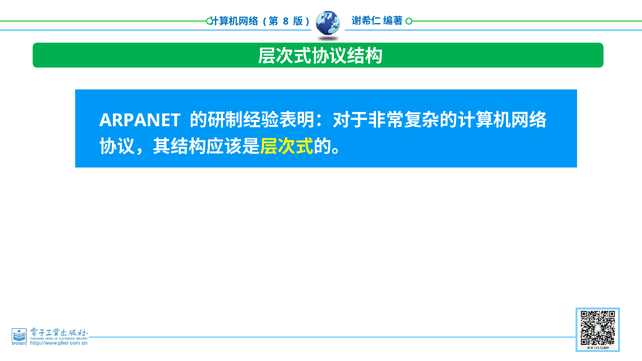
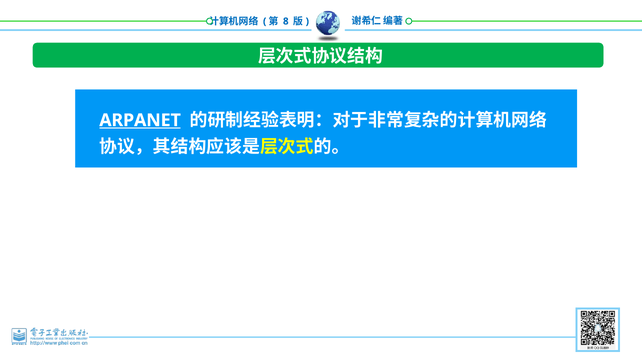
ARPANET underline: none -> present (140, 120)
